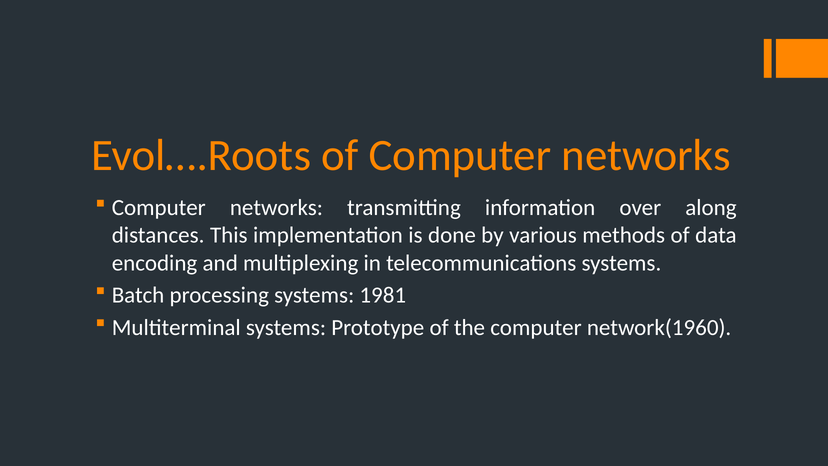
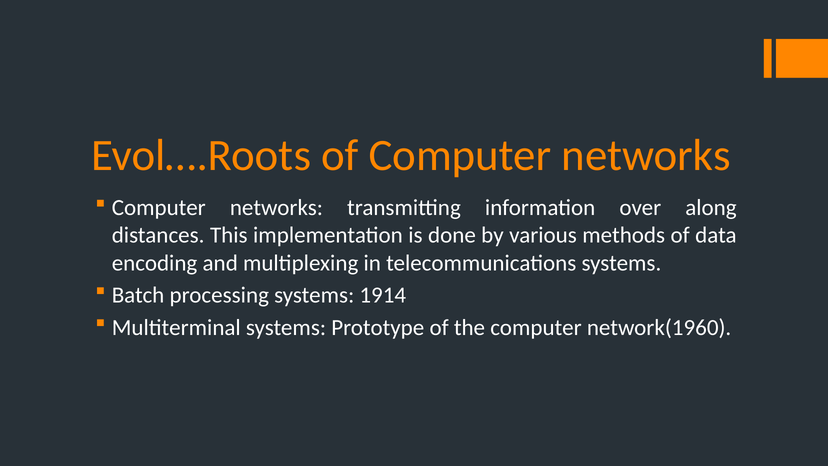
1981: 1981 -> 1914 (383, 295)
